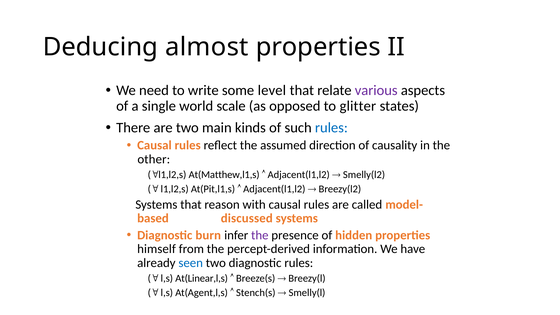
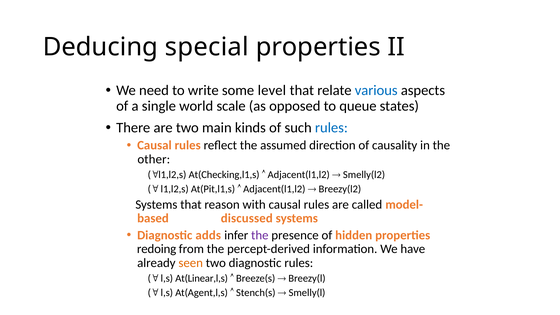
almost: almost -> special (207, 47)
various colour: purple -> blue (376, 90)
glitter: glitter -> queue (358, 106)
At(Matthew,l1,s: At(Matthew,l1,s -> At(Checking,l1,s (224, 175)
burn: burn -> adds (208, 235)
himself: himself -> redoing (157, 249)
seen colour: blue -> orange (191, 263)
